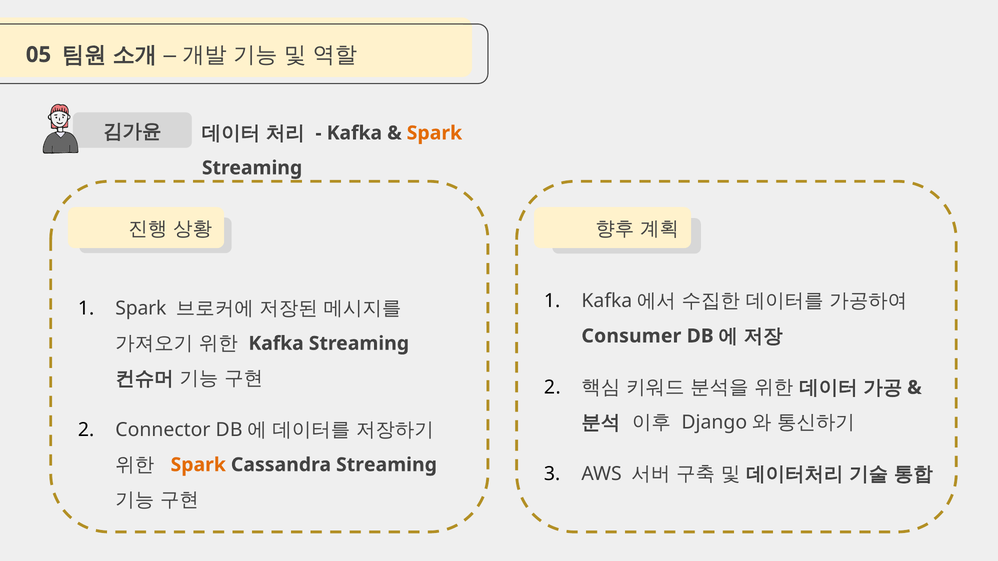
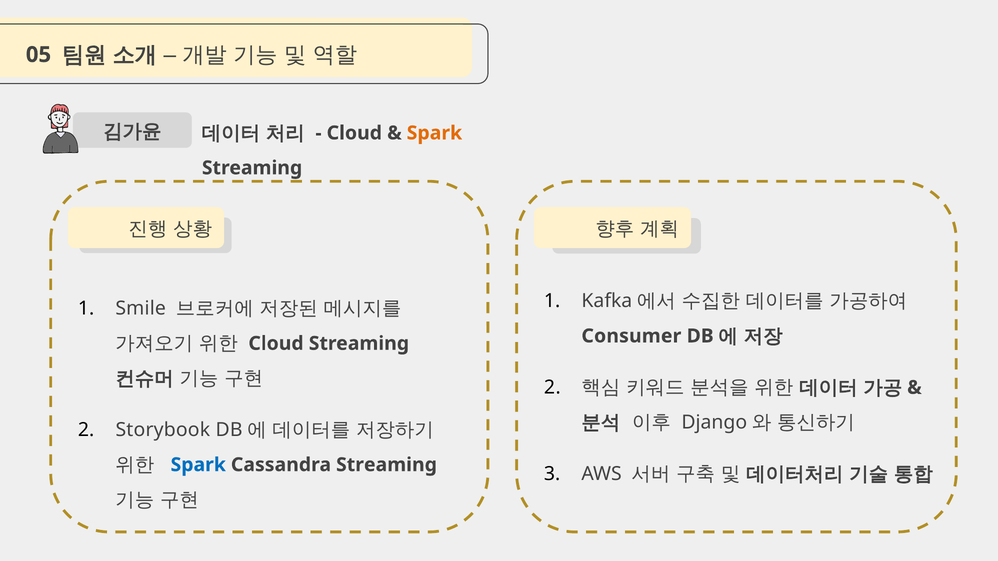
Kafka: Kafka -> Cloud (354, 133)
Spark: Spark -> Smile (141, 309)
Kafka: Kafka -> Cloud (276, 344)
Connector: Connector -> Storybook (163, 430)
Spark colour: orange -> blue (198, 465)
